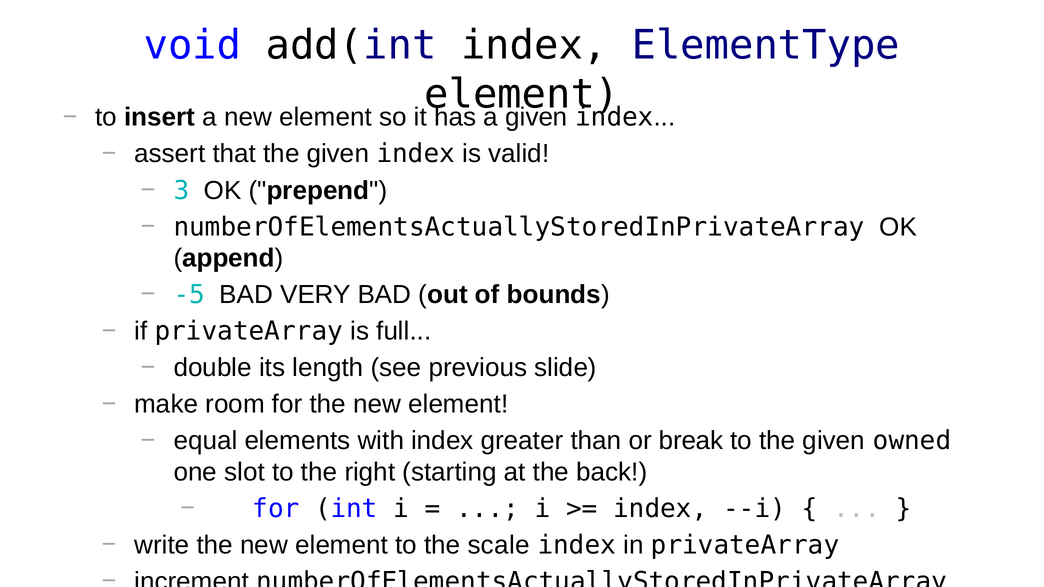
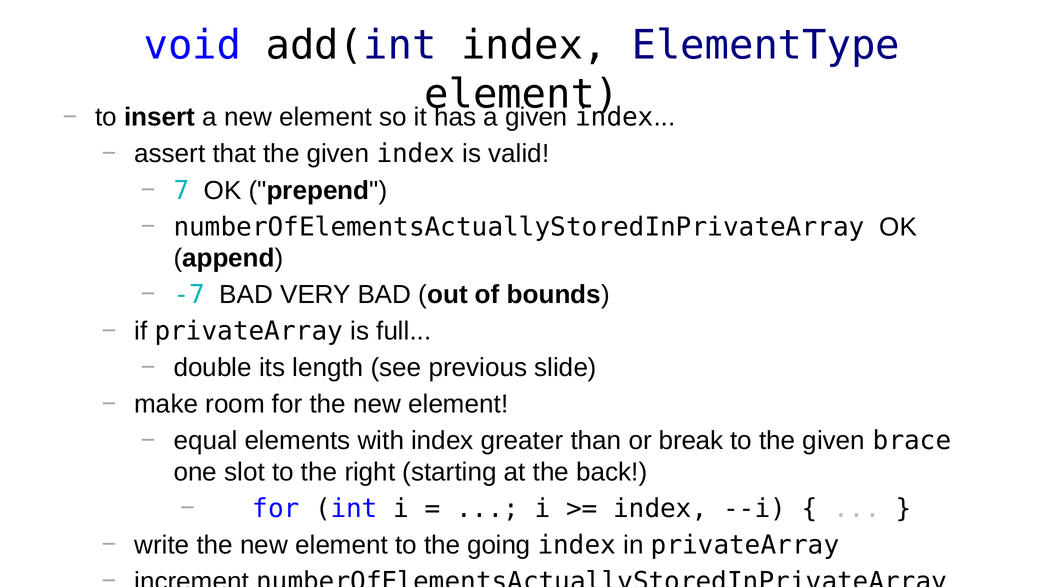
3: 3 -> 7 (181, 190)
-5: -5 -> -7 (189, 295)
owned: owned -> brace (912, 441)
scale: scale -> going (499, 545)
